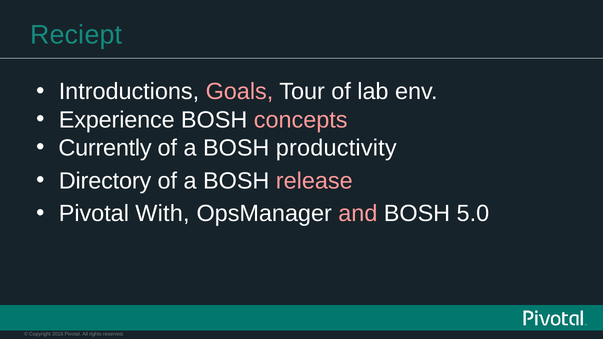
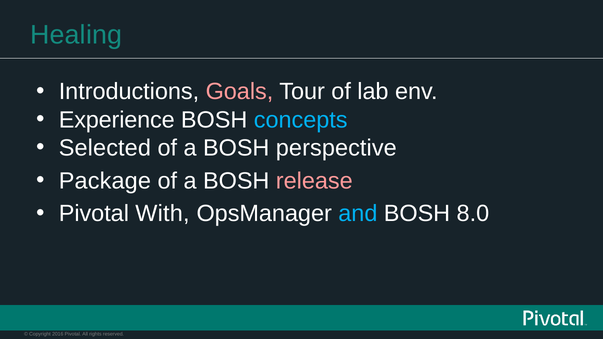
Reciept: Reciept -> Healing (76, 35)
concepts colour: pink -> light blue (301, 120)
Currently: Currently -> Selected (105, 148)
productivity: productivity -> perspective (336, 148)
Directory: Directory -> Package (105, 181)
and colour: pink -> light blue (358, 214)
5.0: 5.0 -> 8.0 (473, 214)
